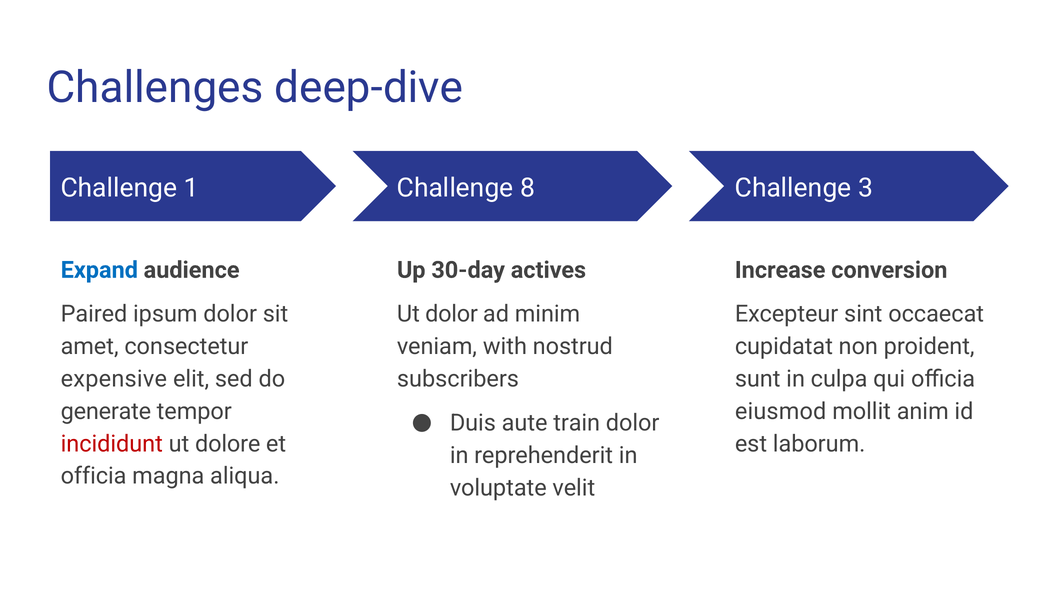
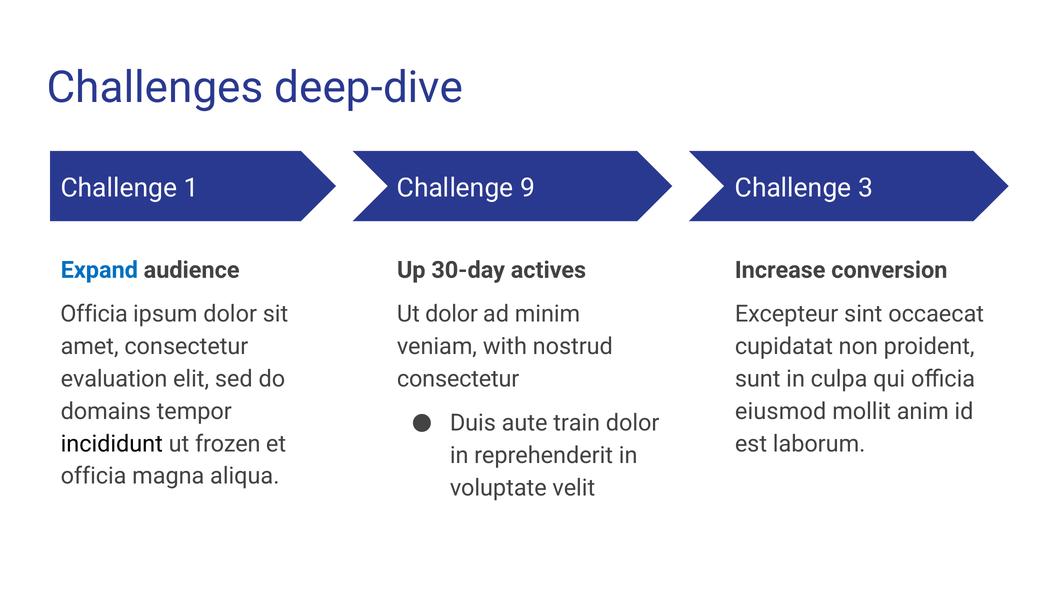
8: 8 -> 9 (527, 188)
Paired: Paired -> Officia (94, 315)
expensive: expensive -> evaluation (114, 379)
subscribers: subscribers -> consectetur (458, 379)
generate: generate -> domains (106, 412)
incididunt colour: red -> black (112, 444)
dolore: dolore -> frozen (228, 444)
